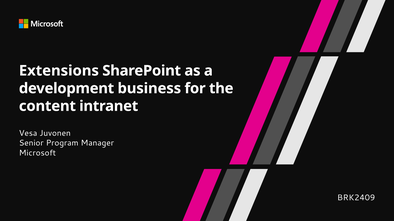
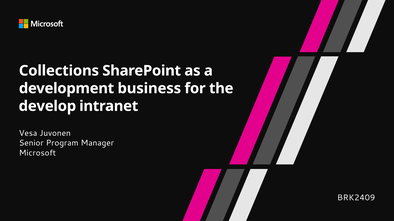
Extensions: Extensions -> Collections (59, 71)
content: content -> develop (47, 106)
